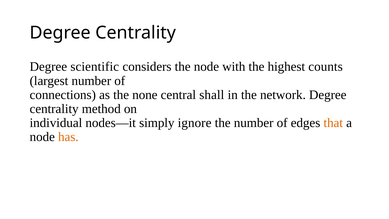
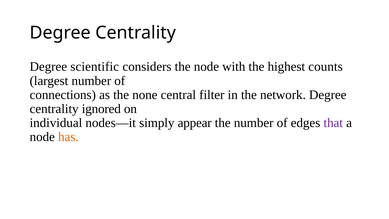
shall: shall -> filter (212, 95)
method: method -> ignored (101, 109)
ignore: ignore -> appear (195, 123)
that colour: orange -> purple (333, 123)
